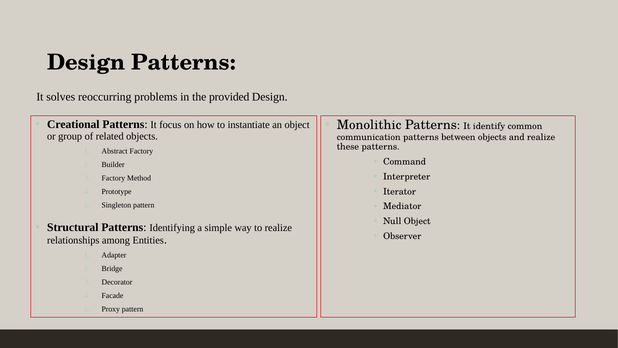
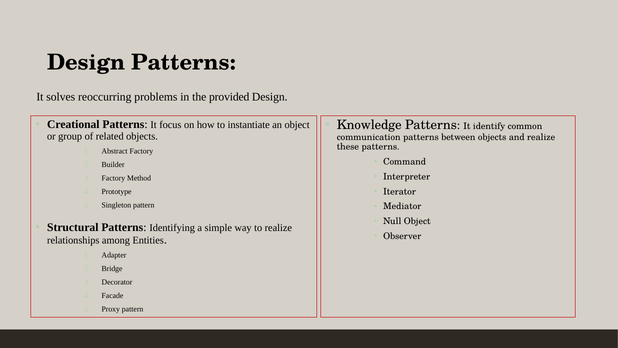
Monolithic: Monolithic -> Knowledge (369, 125)
